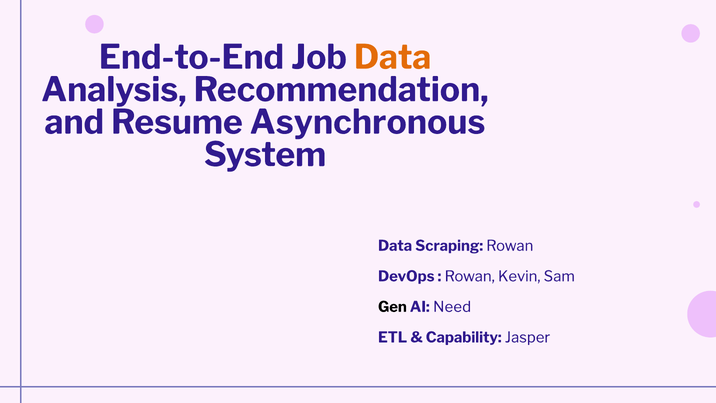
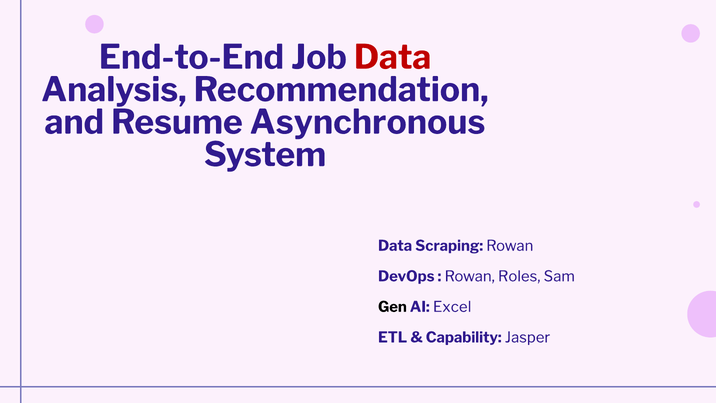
Data colour: orange -> red (393, 58)
Kevin: Kevin -> Roles (519, 276)
Need: Need -> Excel (452, 307)
